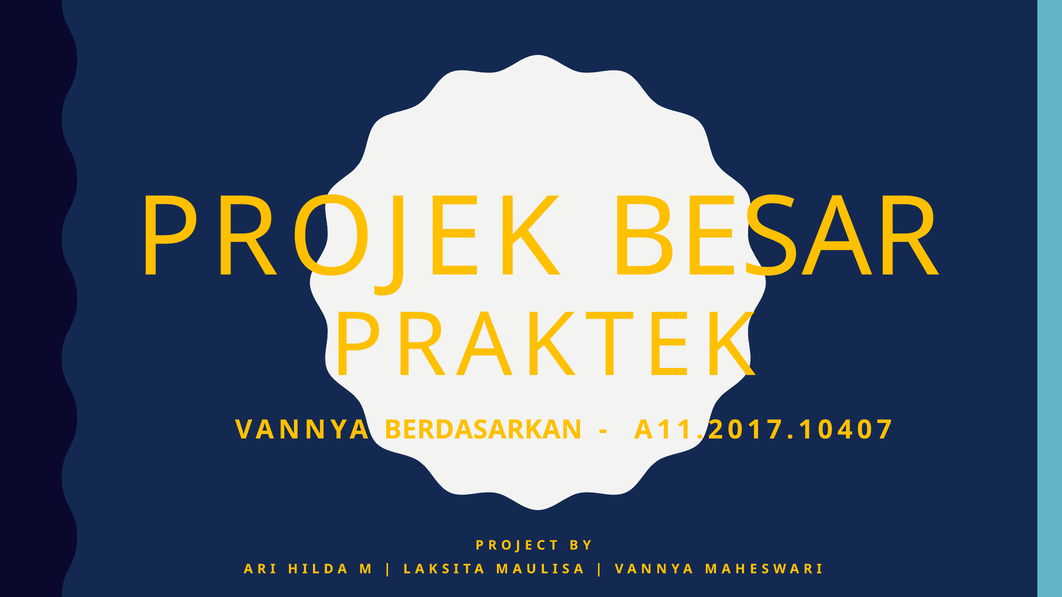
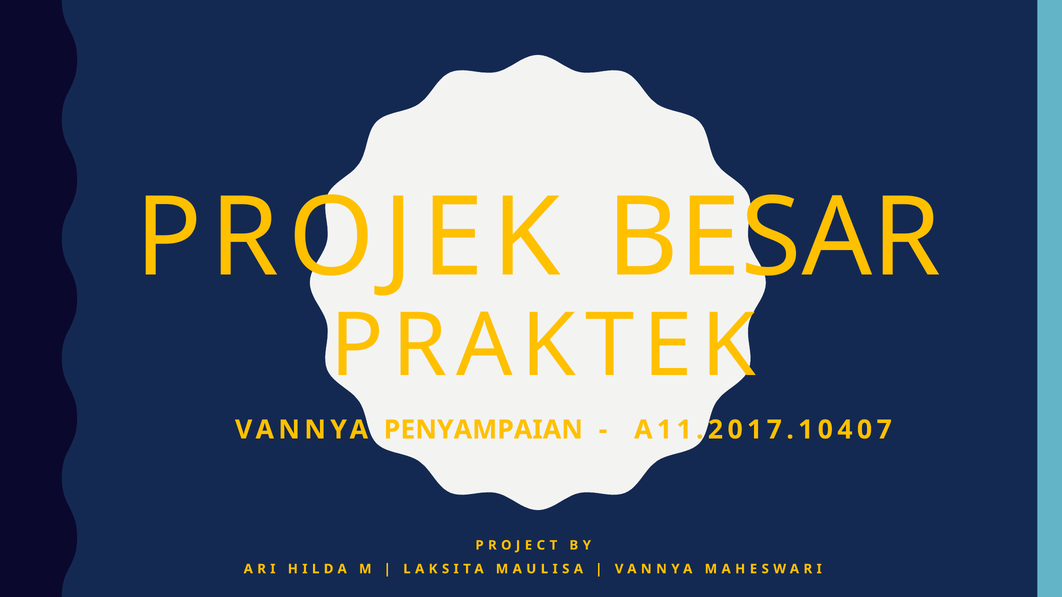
BERDASARKAN: BERDASARKAN -> PENYAMPAIAN (483, 430)
